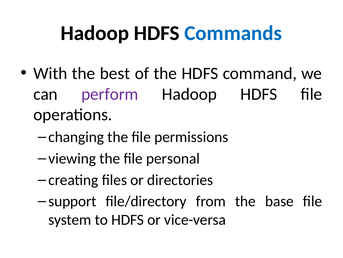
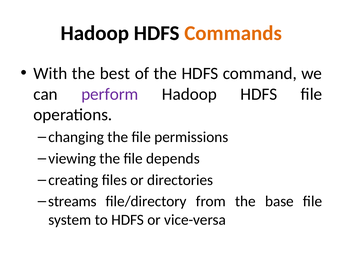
Commands colour: blue -> orange (233, 33)
personal: personal -> depends (173, 158)
support: support -> streams (72, 201)
